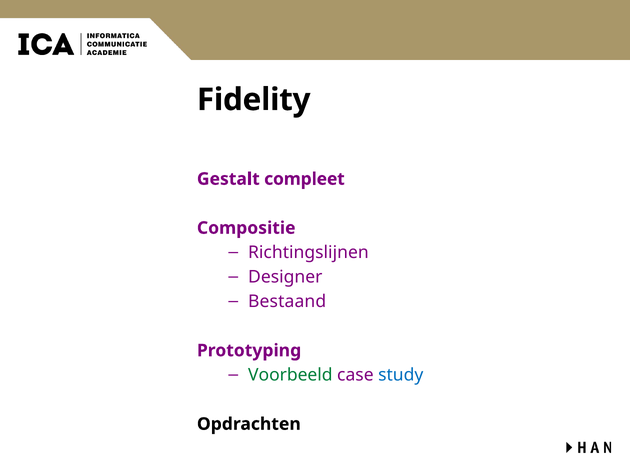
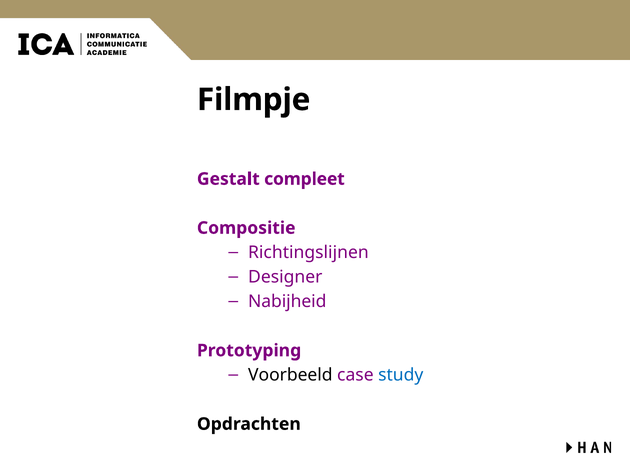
Fidelity: Fidelity -> Filmpje (254, 100)
Bestaand: Bestaand -> Nabijheid (287, 302)
Voorbeeld colour: green -> black (290, 375)
